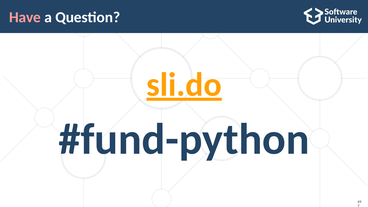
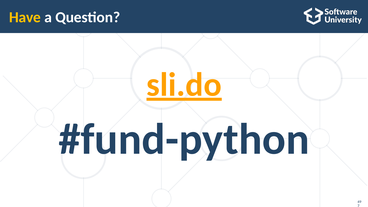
Have colour: pink -> yellow (25, 17)
